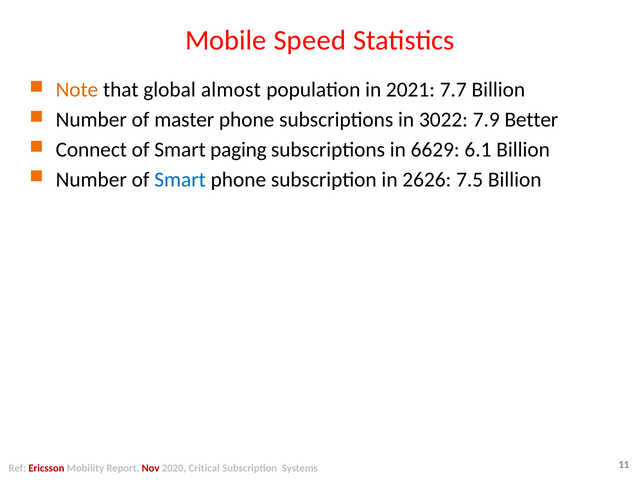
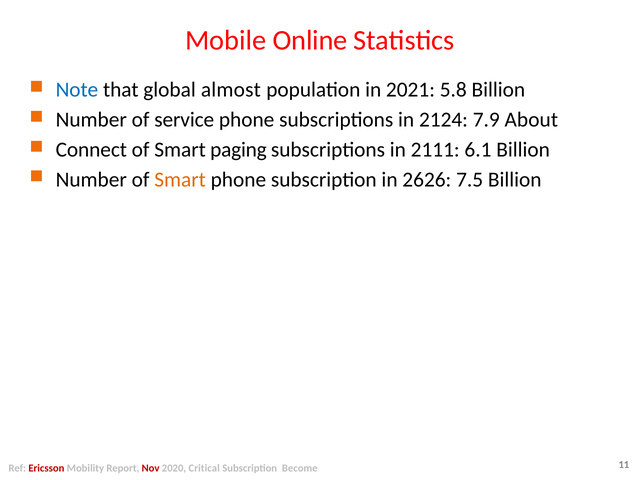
Speed: Speed -> Online (310, 40)
Note colour: orange -> blue (77, 90)
7.7: 7.7 -> 5.8 (453, 90)
master: master -> service (184, 120)
3022: 3022 -> 2124 (443, 120)
Better: Better -> About (531, 120)
6629: 6629 -> 2111 (435, 150)
Smart colour: blue -> orange (180, 179)
Systems: Systems -> Become (300, 468)
